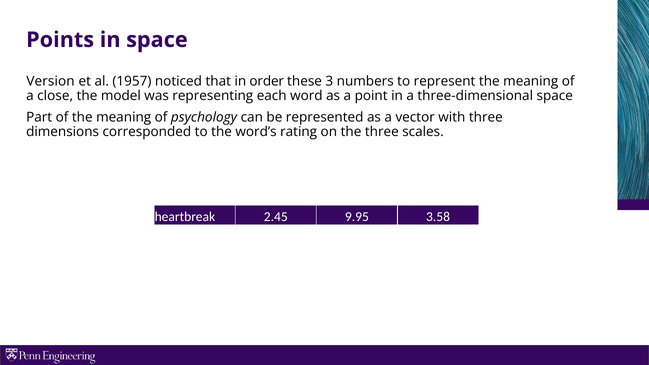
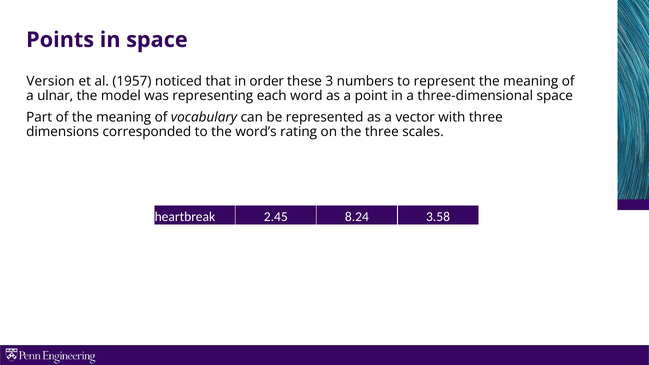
close: close -> ulnar (55, 96)
psychology: psychology -> vocabulary (204, 117)
9.95: 9.95 -> 8.24 (357, 217)
